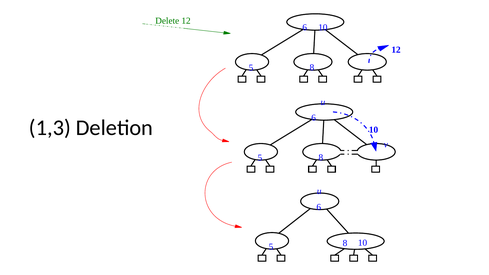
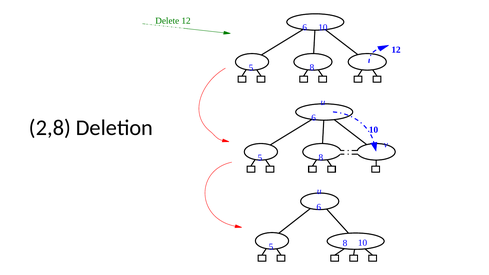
1,3: 1,3 -> 2,8 (50, 128)
